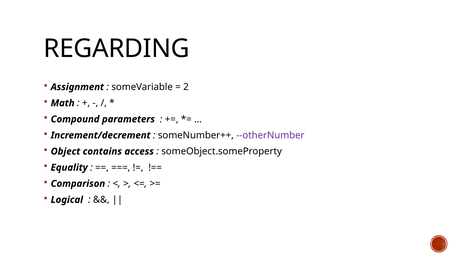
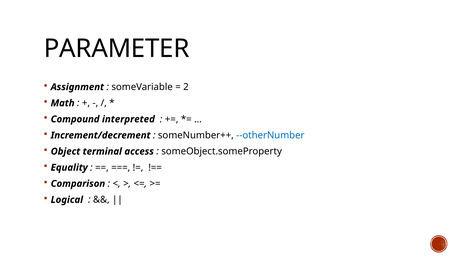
REGARDING: REGARDING -> PARAMETER (117, 48)
parameters: parameters -> interpreted (128, 119)
--otherNumber colour: purple -> blue (270, 135)
contains: contains -> terminal (102, 151)
